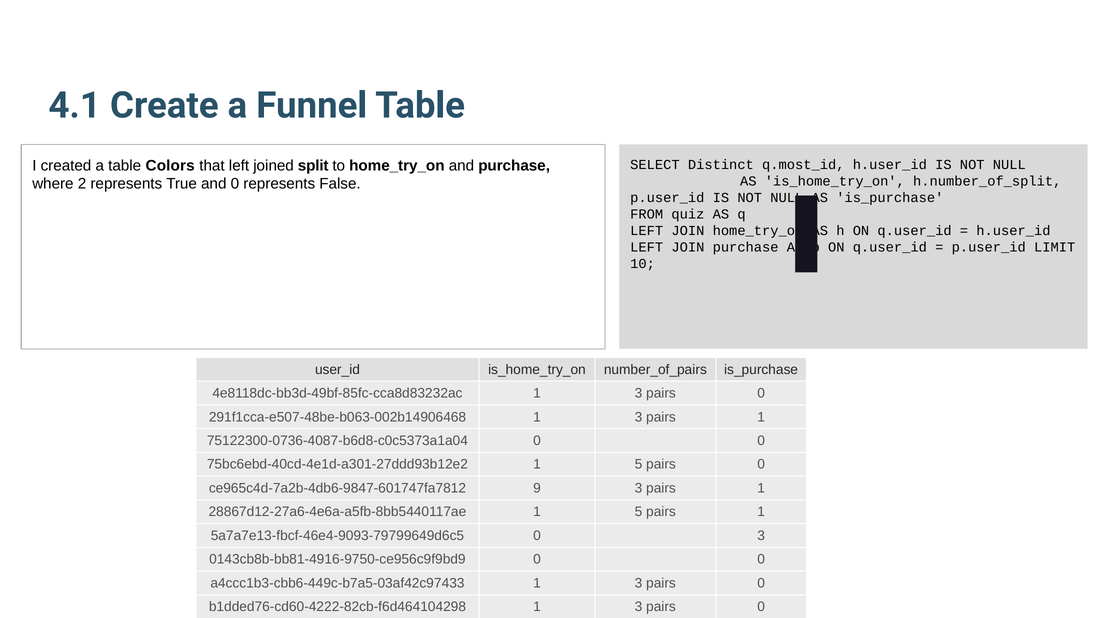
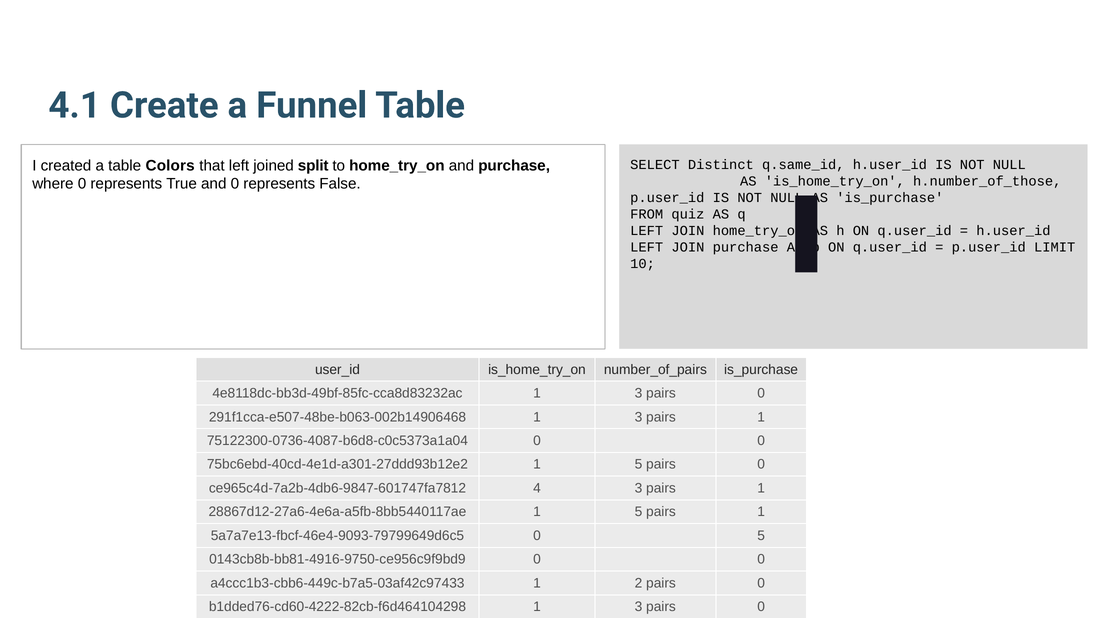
q.most_id: q.most_id -> q.same_id (803, 164)
h.number_of_split: h.number_of_split -> h.number_of_those (987, 181)
where 2: 2 -> 0 (82, 184)
9: 9 -> 4 (537, 488)
0 3: 3 -> 5 (761, 535)
a4ccc1b3-cbb6-449c-b7a5-03af42c97433 1 3: 3 -> 2 (639, 583)
